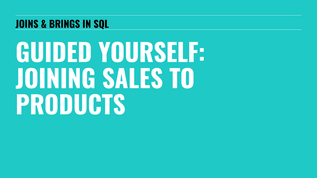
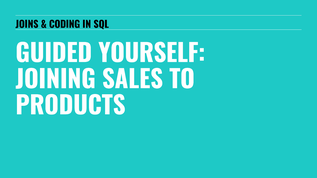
BRINGS: BRINGS -> CODING (65, 25)
